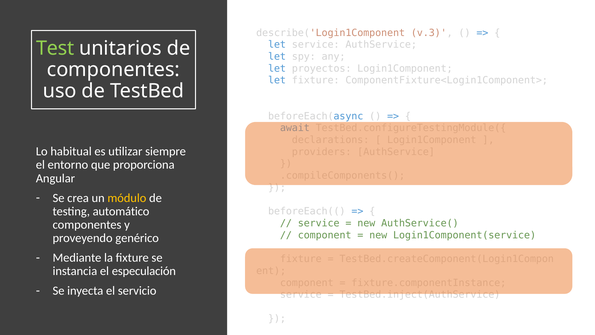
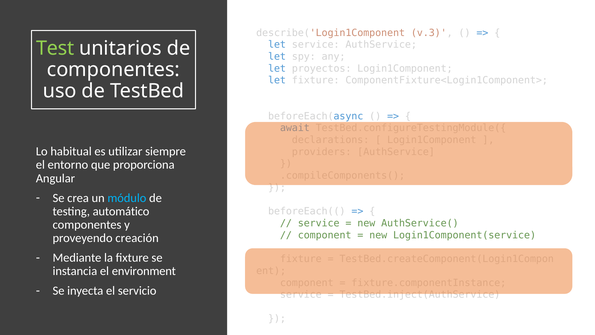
módulo colour: yellow -> light blue (127, 198)
genérico: genérico -> creación (137, 238)
especulación: especulación -> environment (144, 271)
